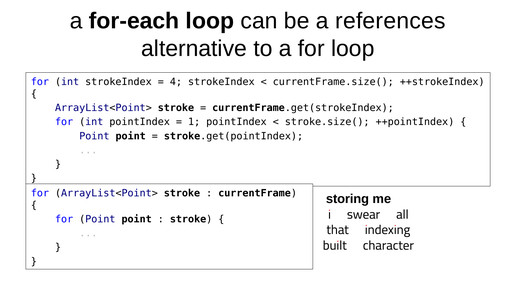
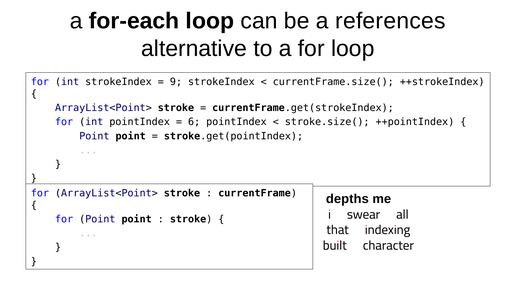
4: 4 -> 9 (176, 82)
1: 1 -> 6 (194, 122)
storing: storing -> depths (347, 199)
